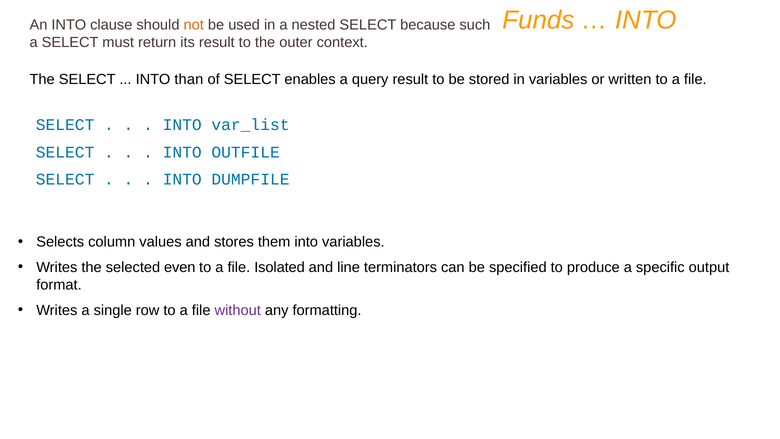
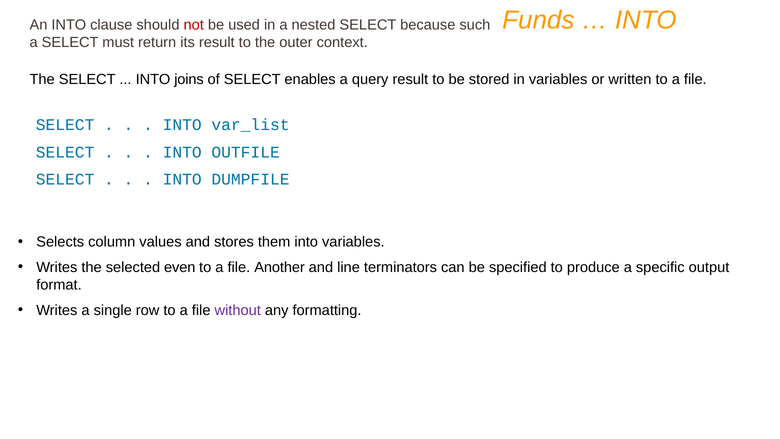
not colour: orange -> red (194, 25)
than: than -> joins (189, 79)
Isolated: Isolated -> Another (280, 267)
